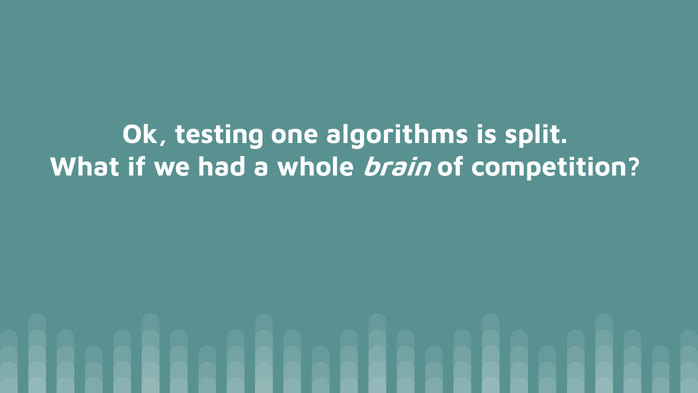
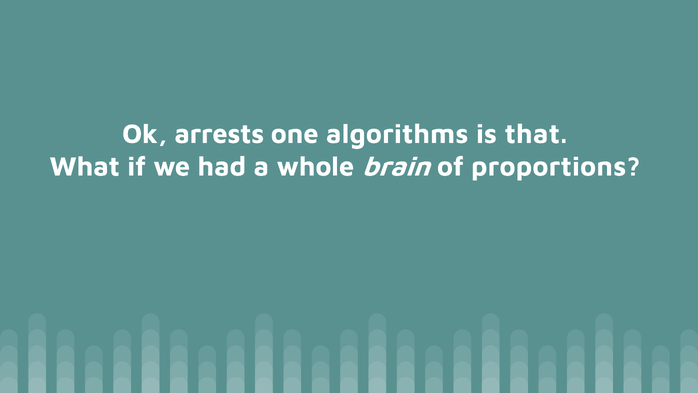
testing: testing -> arrests (219, 134)
split: split -> that (536, 134)
competition: competition -> proportions (556, 166)
